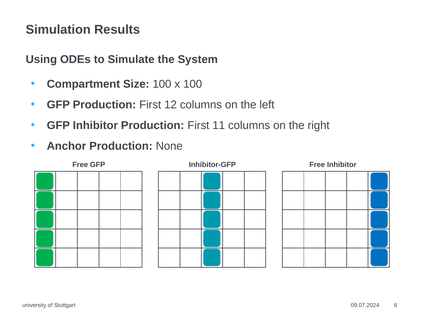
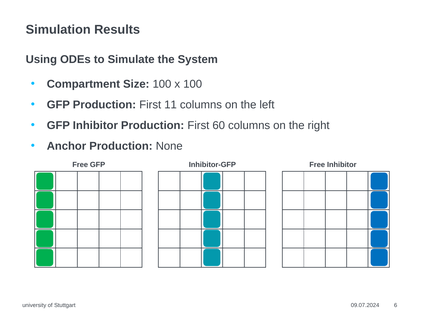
12: 12 -> 11 (171, 105)
11: 11 -> 60 (219, 125)
